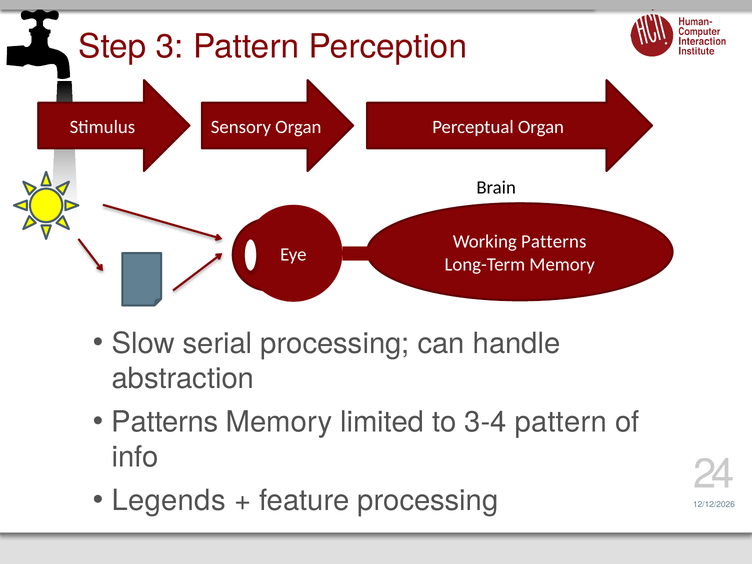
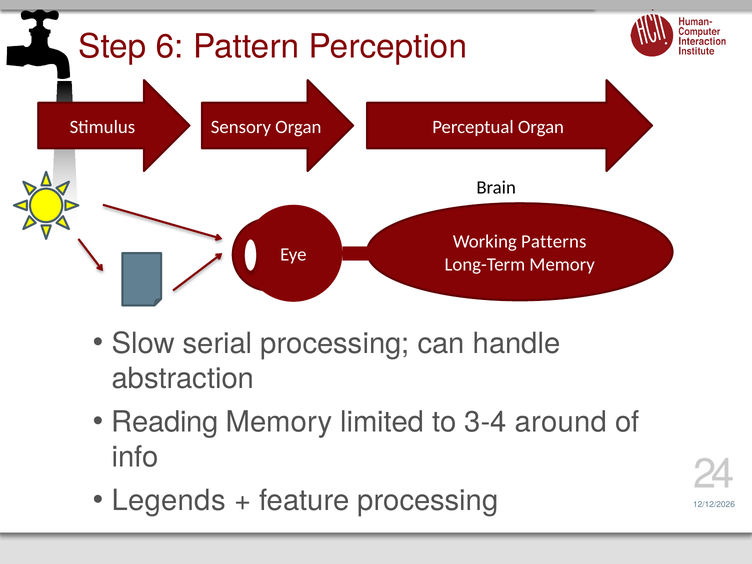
3: 3 -> 6 (170, 47)
Patterns: Patterns -> Reading (165, 422)
3-4 pattern: pattern -> around (561, 422)
